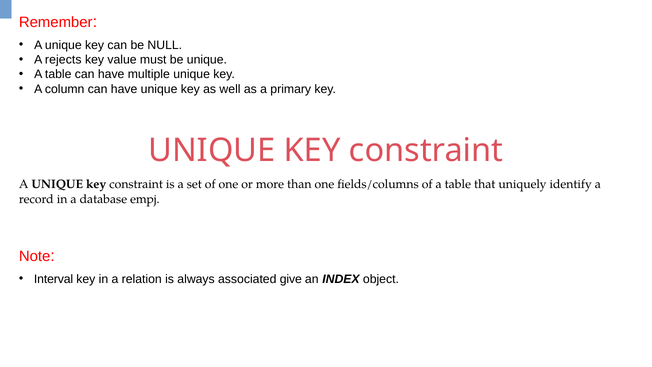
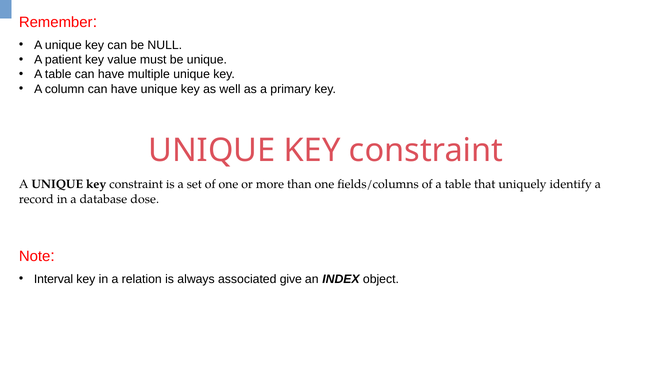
rejects: rejects -> patient (63, 60)
empj: empj -> dose (145, 199)
